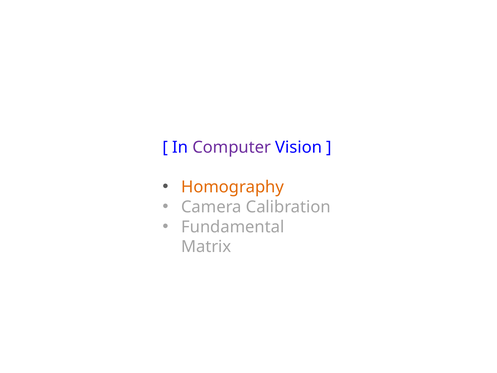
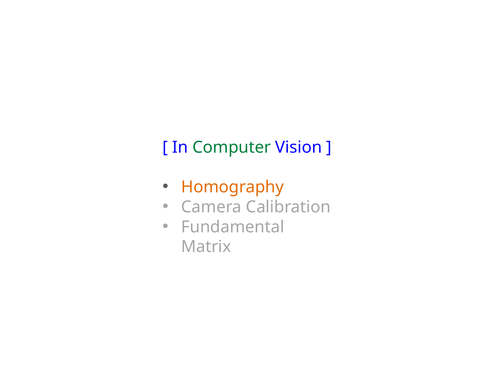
Computer colour: purple -> green (232, 147)
